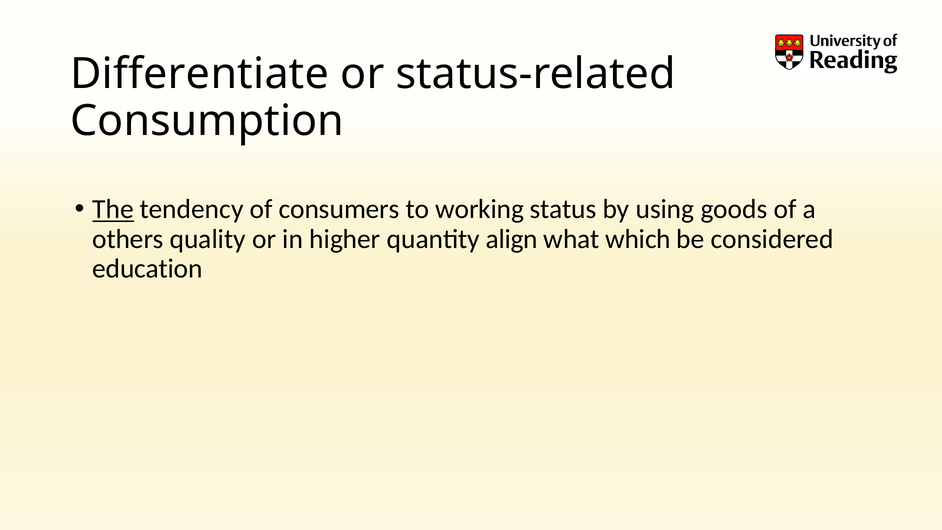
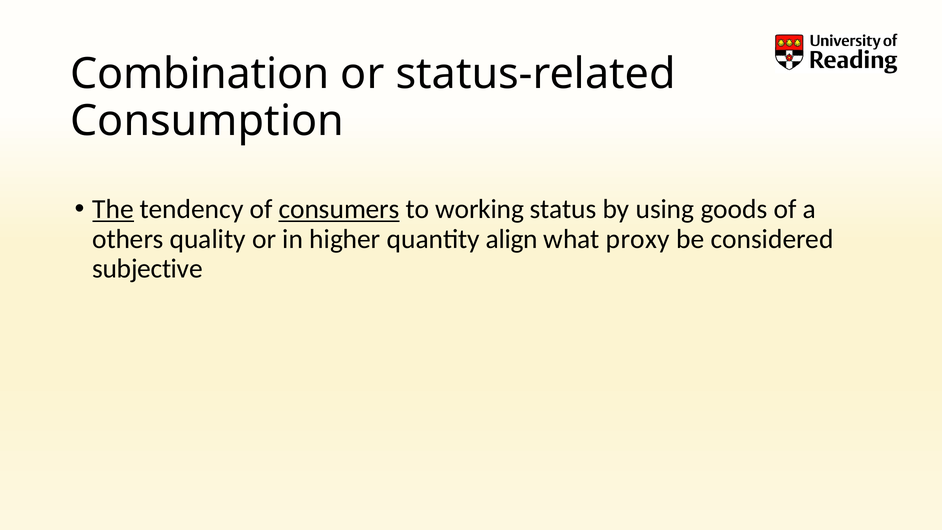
Differentiate: Differentiate -> Combination (200, 74)
consumers underline: none -> present (339, 209)
which: which -> proxy (638, 239)
education: education -> subjective (147, 269)
